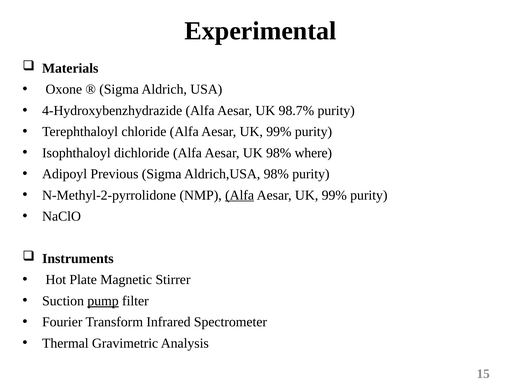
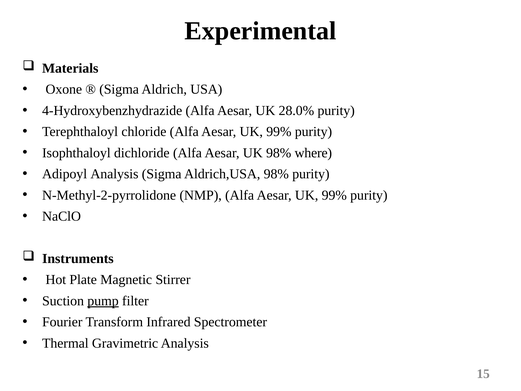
98.7%: 98.7% -> 28.0% (296, 111)
Adipoyl Previous: Previous -> Analysis (114, 174)
Alfa underline: present -> none (240, 195)
